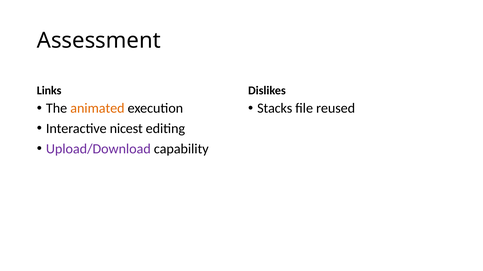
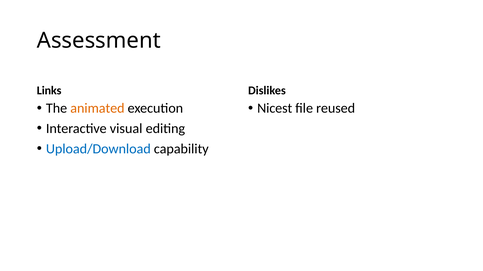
Stacks: Stacks -> Nicest (275, 109)
nicest: nicest -> visual (126, 129)
Upload/Download colour: purple -> blue (98, 149)
